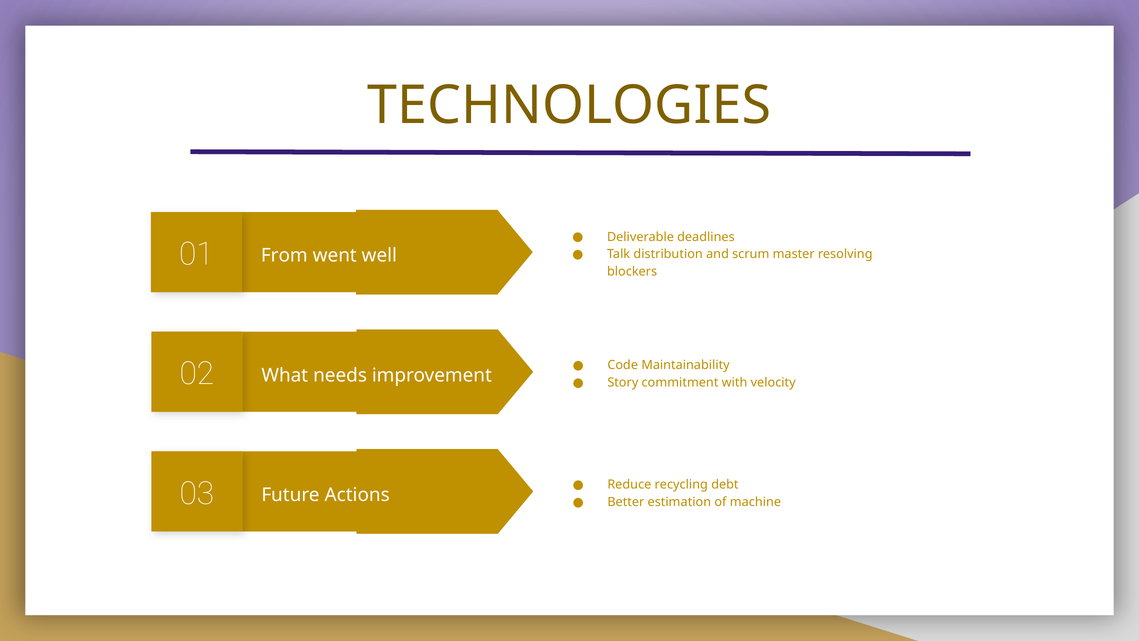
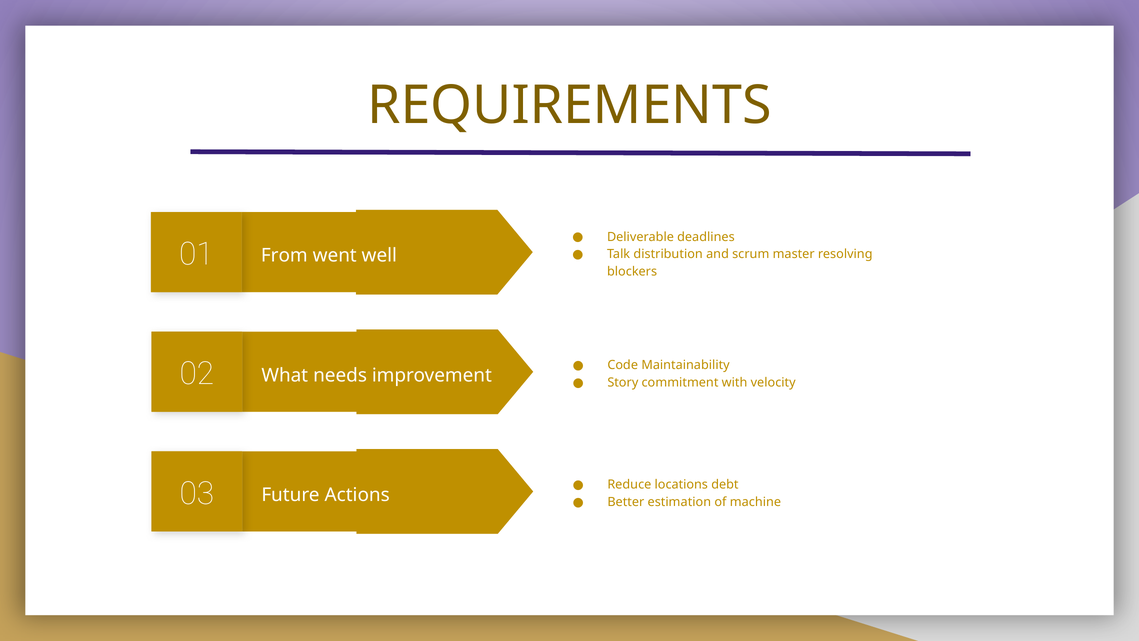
TECHNOLOGIES: TECHNOLOGIES -> REQUIREMENTS (569, 105)
recycling: recycling -> locations (681, 485)
